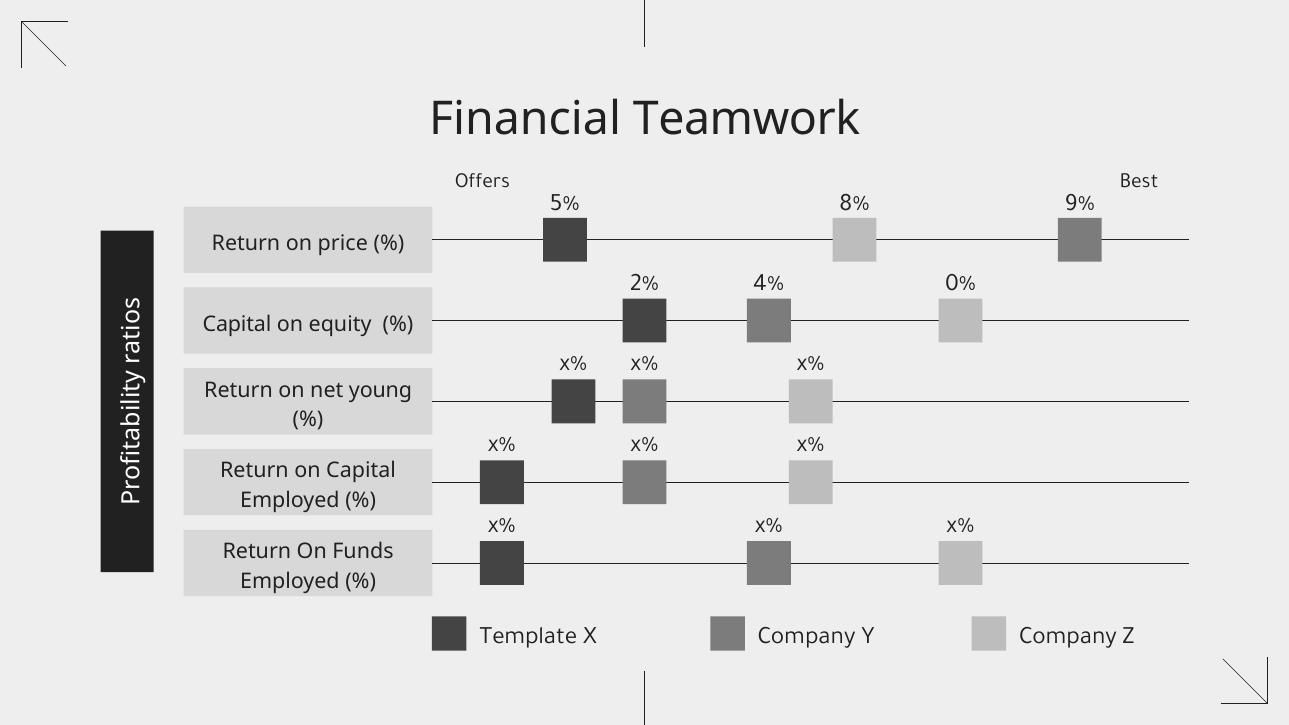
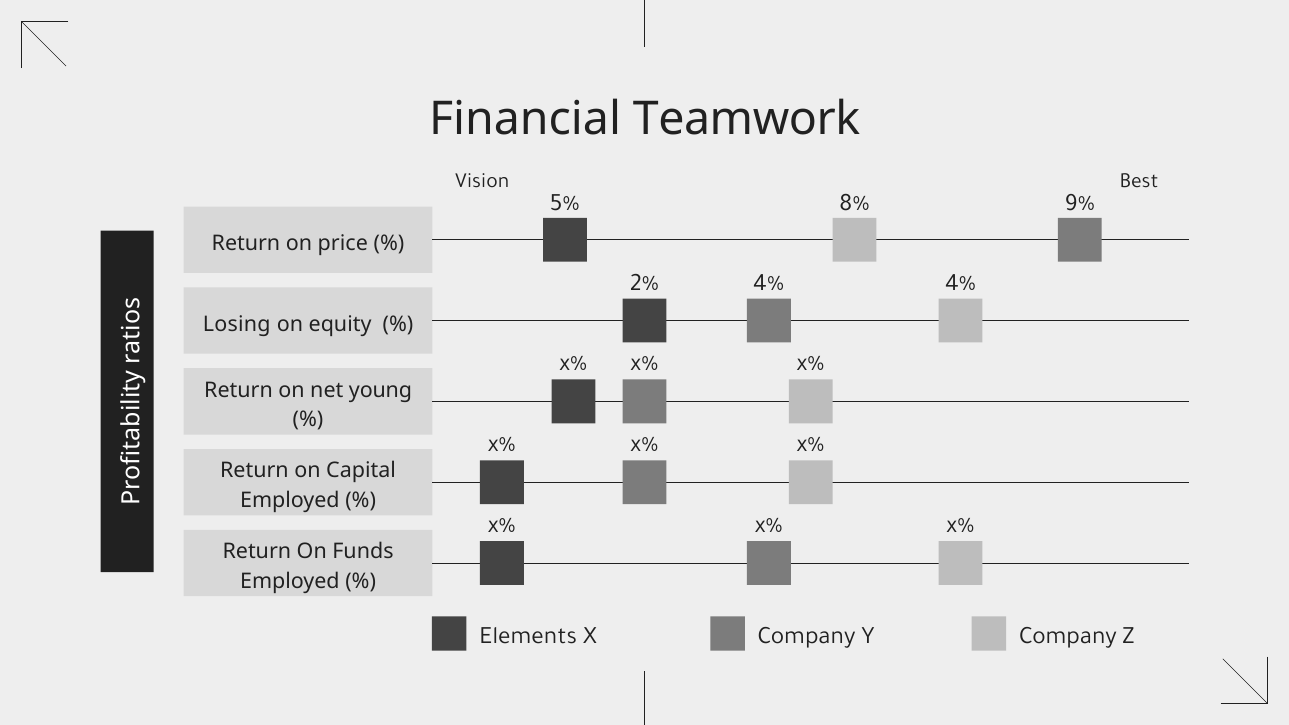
Offers: Offers -> Vision (482, 180)
0%: 0% -> 4% (961, 282)
Capital: Capital -> Losing (237, 324)
Template: Template -> Elements (528, 635)
